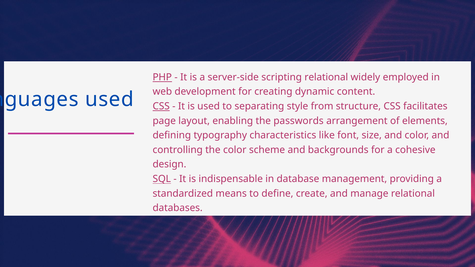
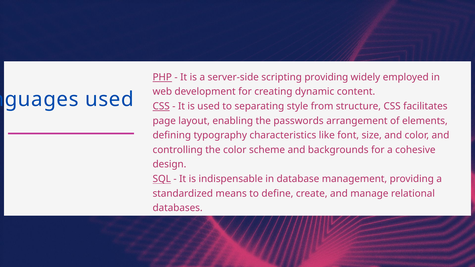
scripting relational: relational -> providing (326, 77)
